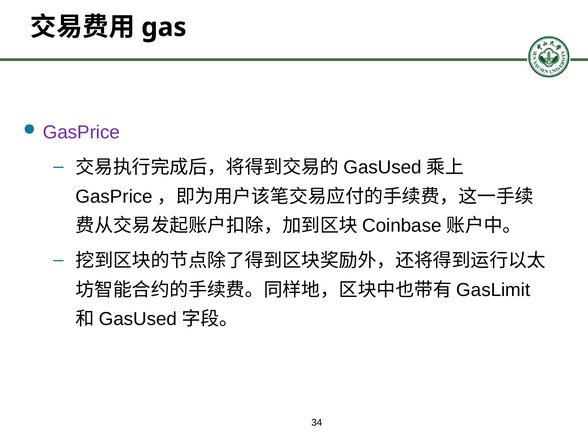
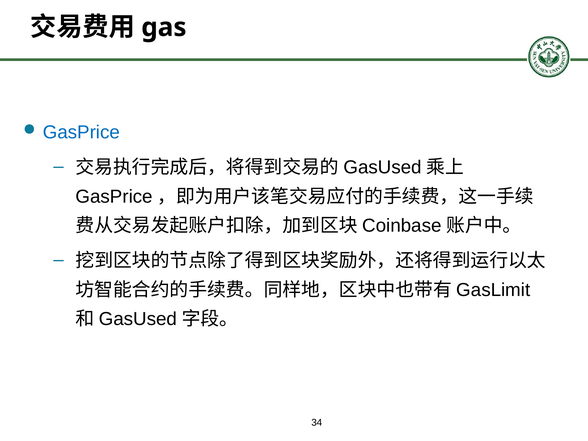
GasPrice colour: purple -> blue (81, 132)
